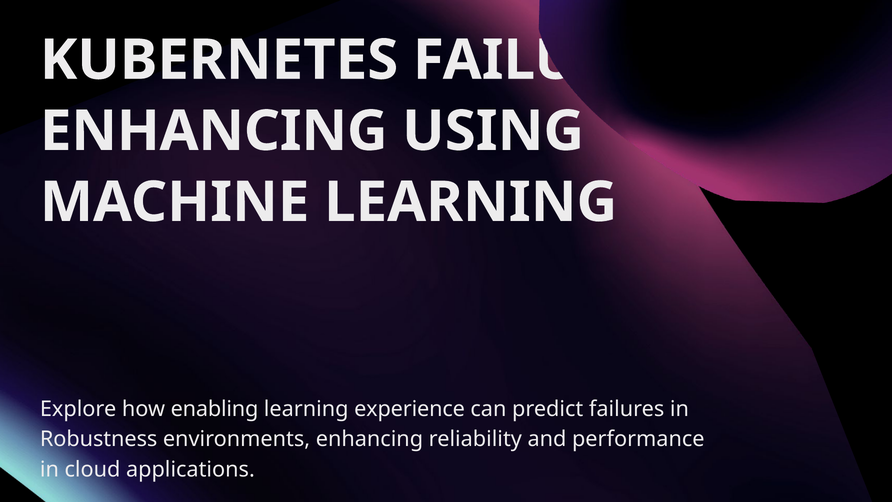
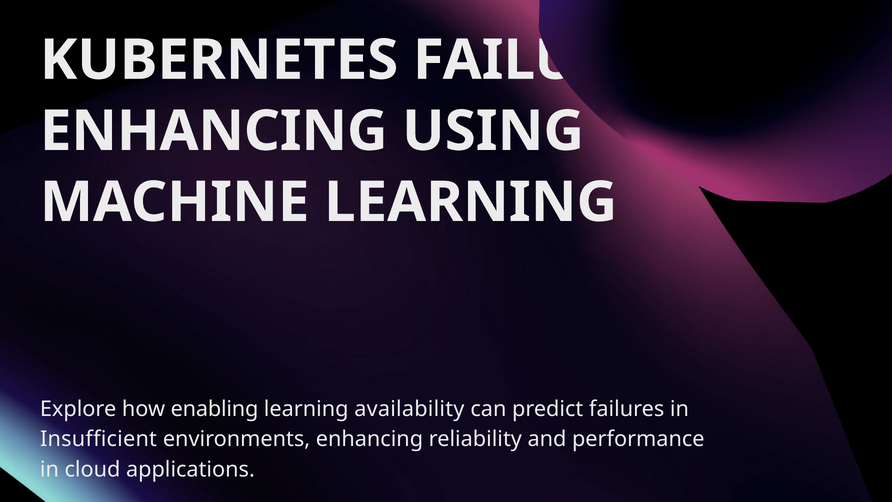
experience: experience -> availability (409, 409)
Robustness: Robustness -> Insufficient (98, 439)
